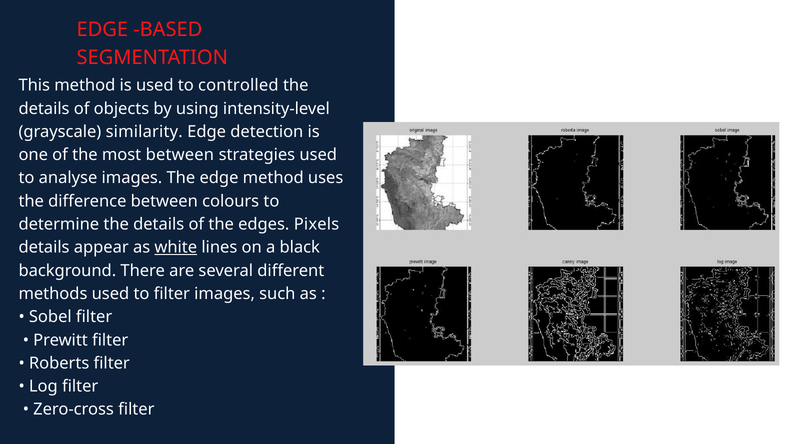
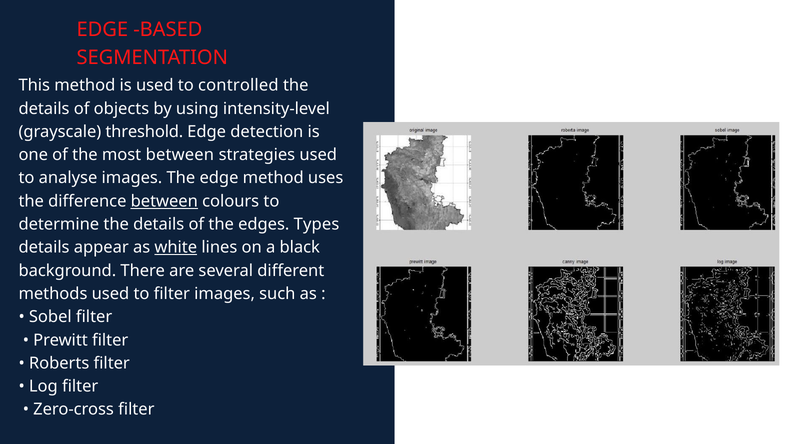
similarity: similarity -> threshold (144, 132)
between underline: none -> present (164, 201)
Pixels: Pixels -> Types (317, 224)
